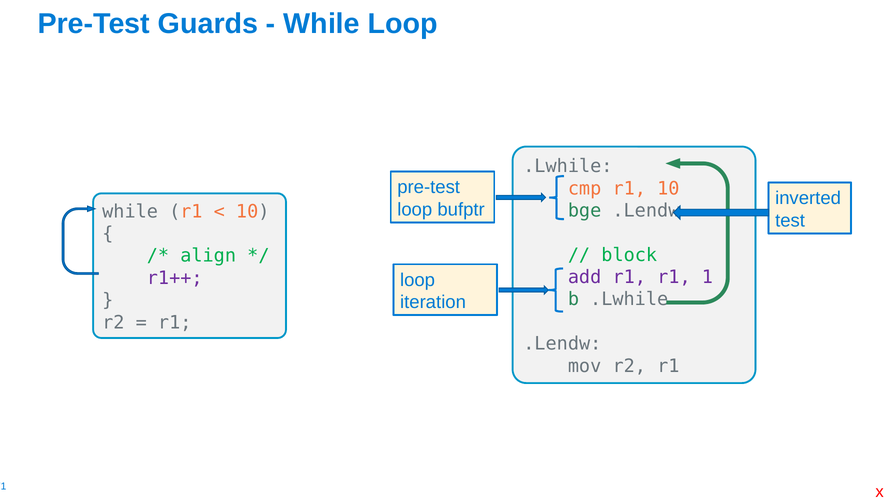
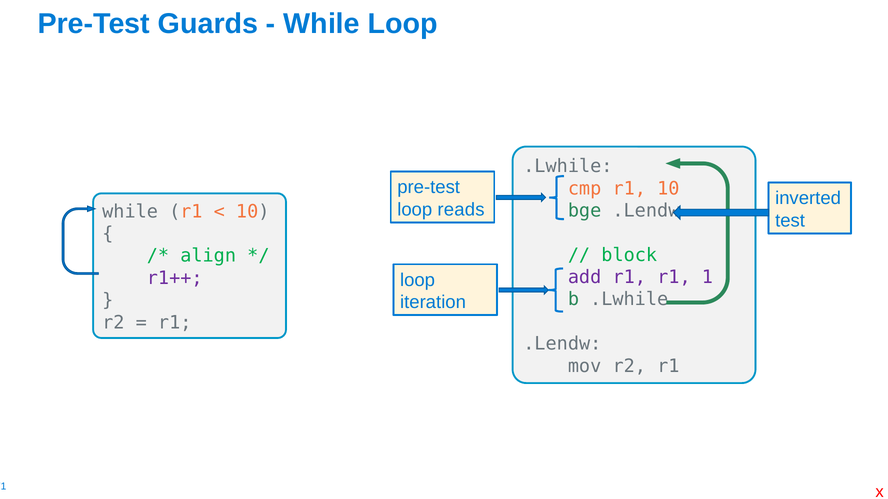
bufptr: bufptr -> reads (461, 210)
